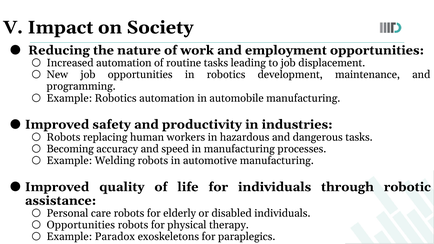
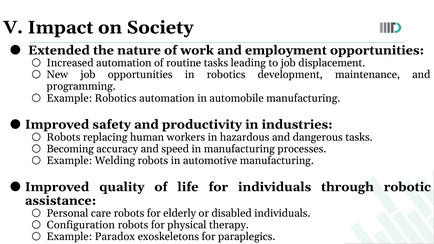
Reducing: Reducing -> Extended (59, 50)
Opportunities: Opportunities -> Configuration (81, 225)
